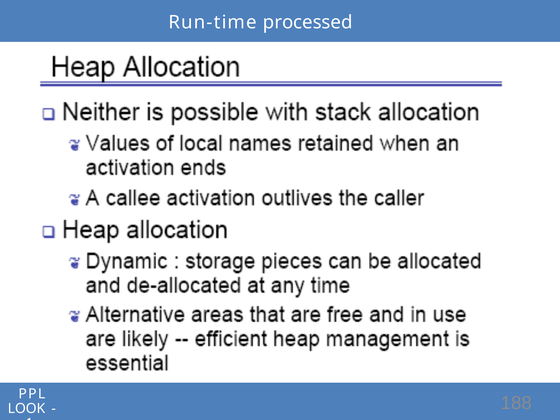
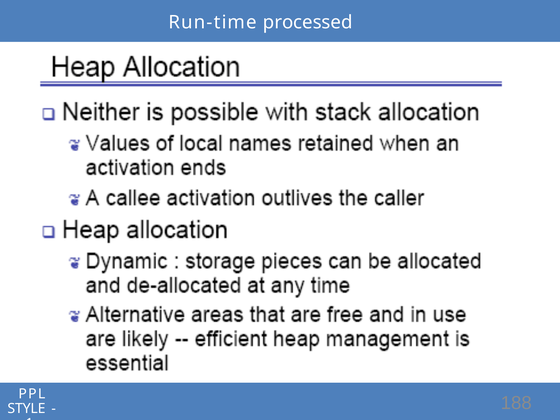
LOOK: LOOK -> STYLE (26, 409)
